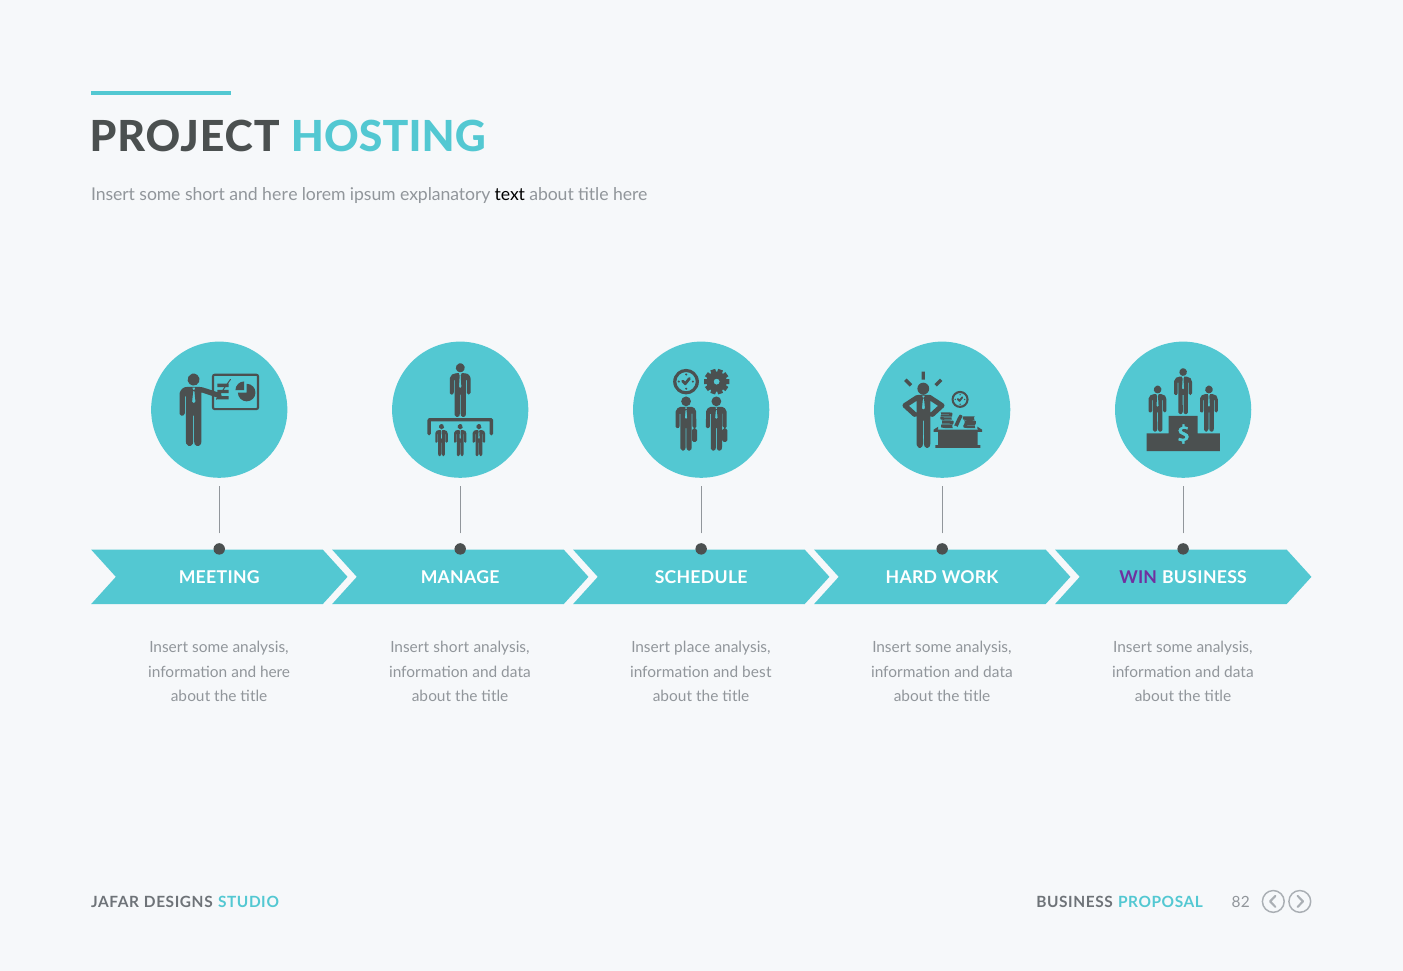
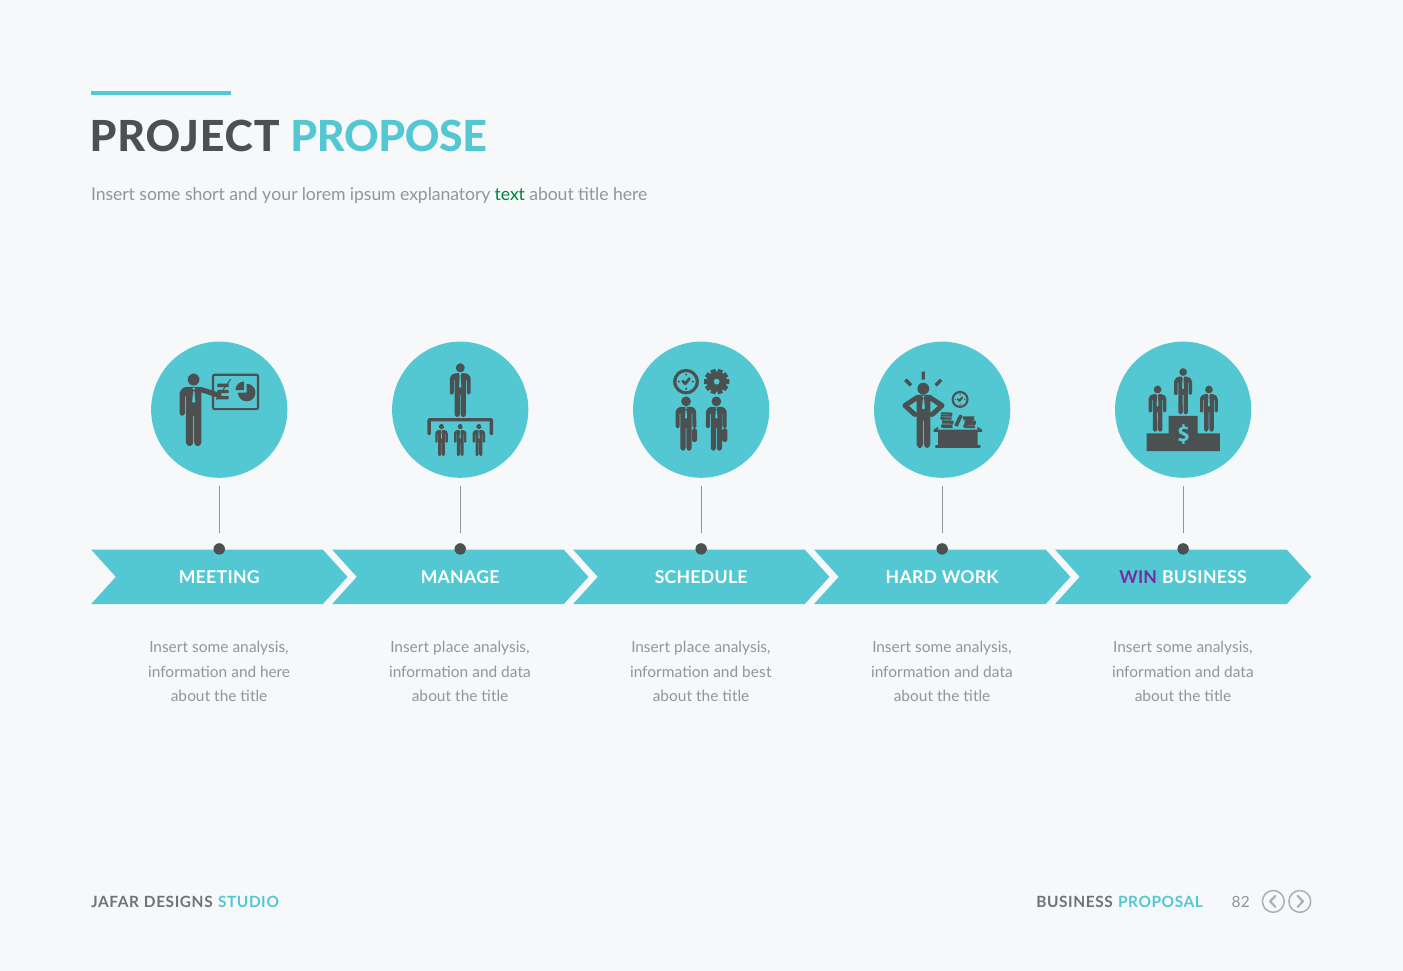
HOSTING: HOSTING -> PROPOSE (389, 138)
short and here: here -> your (280, 195)
text colour: black -> green (510, 195)
short: short -> place (451, 648)
